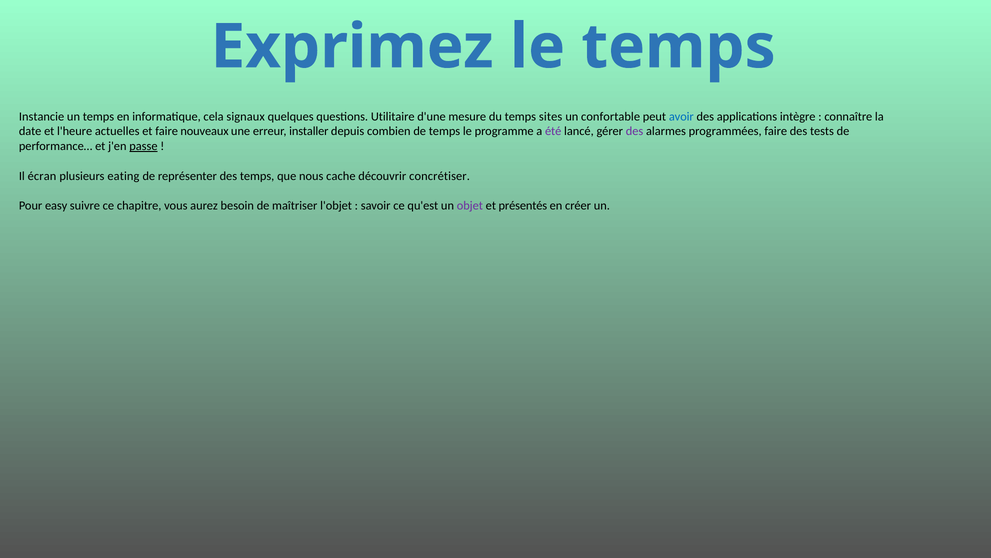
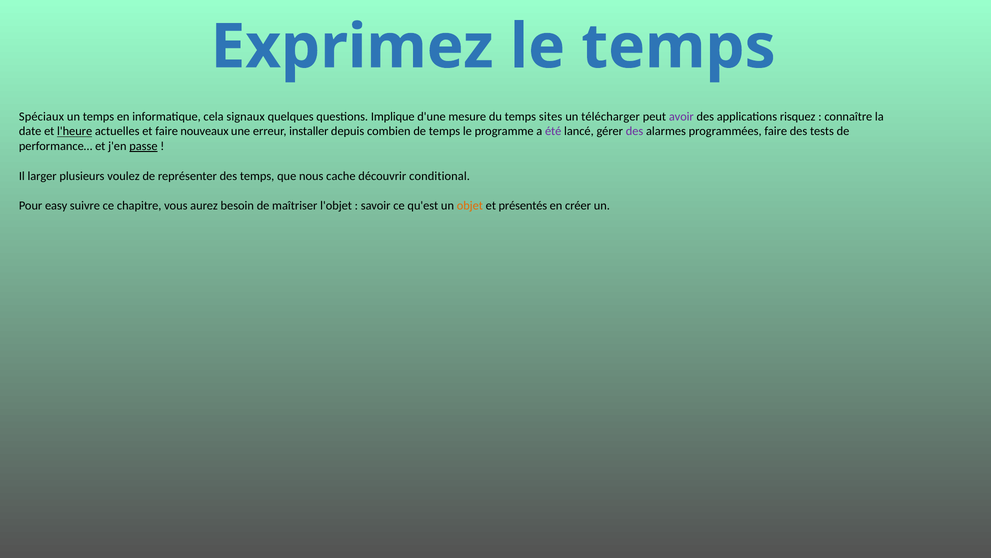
Instancie: Instancie -> Spéciaux (42, 116)
Utilitaire: Utilitaire -> Implique (393, 116)
confortable: confortable -> télécharger (611, 116)
avoir colour: blue -> purple (681, 116)
intègre: intègre -> risquez (798, 116)
l'heure underline: none -> present (75, 131)
écran: écran -> larger (42, 176)
eating: eating -> voulez (123, 176)
concrétiser: concrétiser -> conditional (440, 176)
objet colour: purple -> orange (470, 206)
